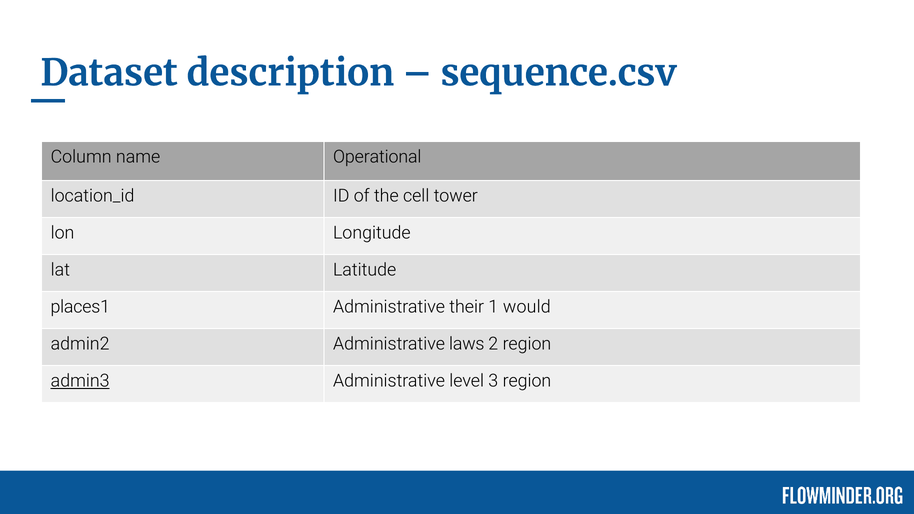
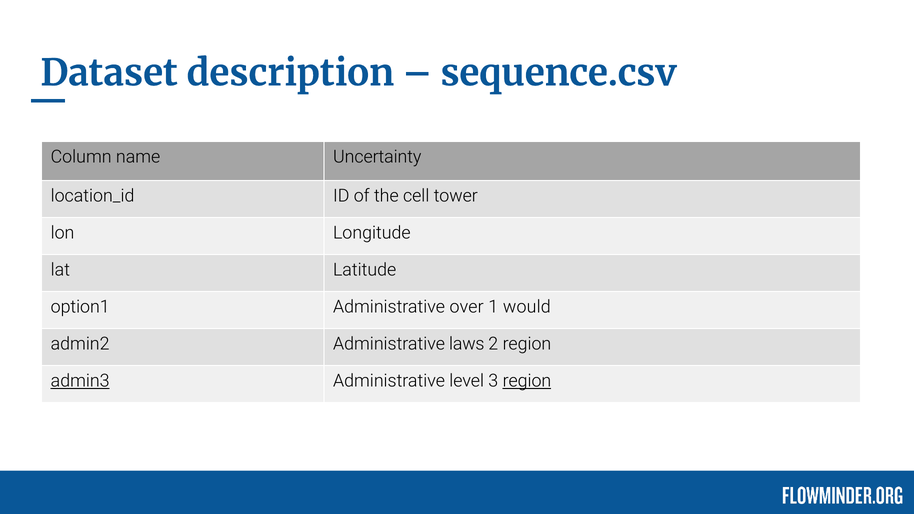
Operational: Operational -> Uncertainty (377, 157)
places1: places1 -> option1 (80, 307)
their: their -> over (467, 307)
region underline: none -> present (527, 381)
